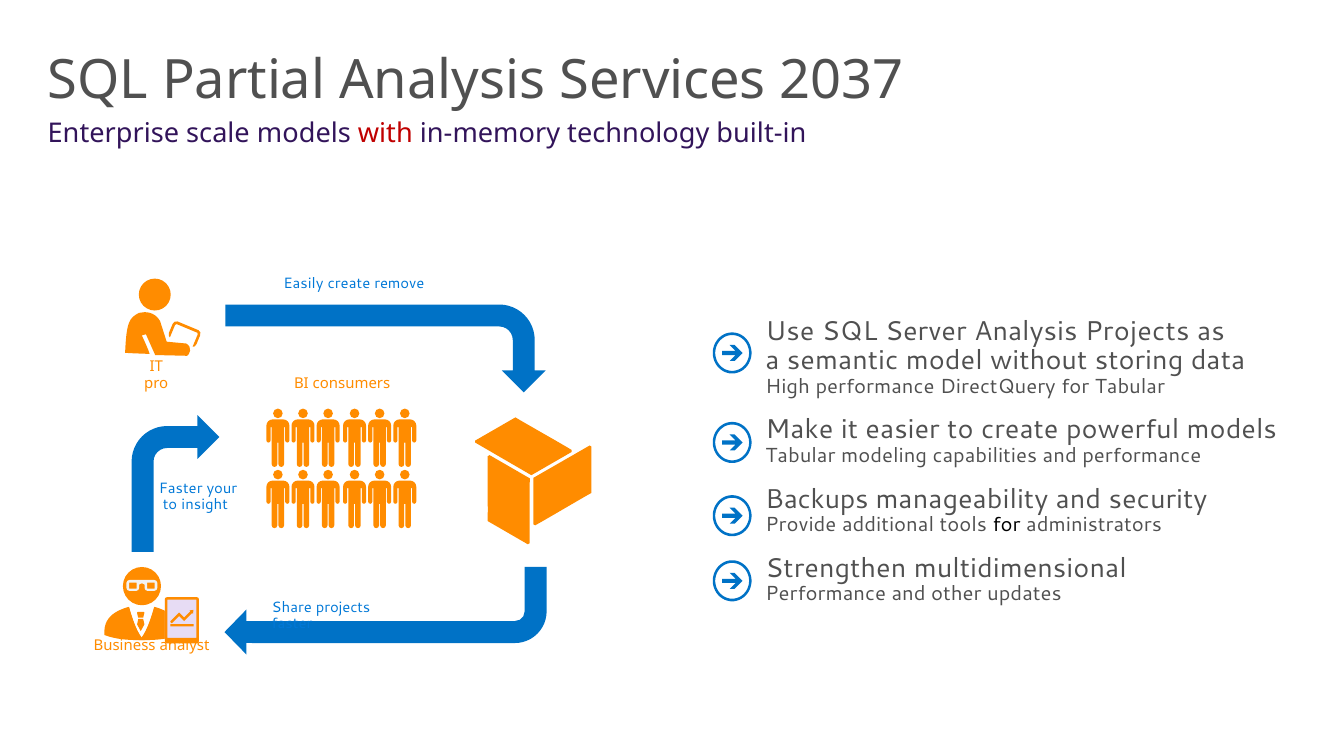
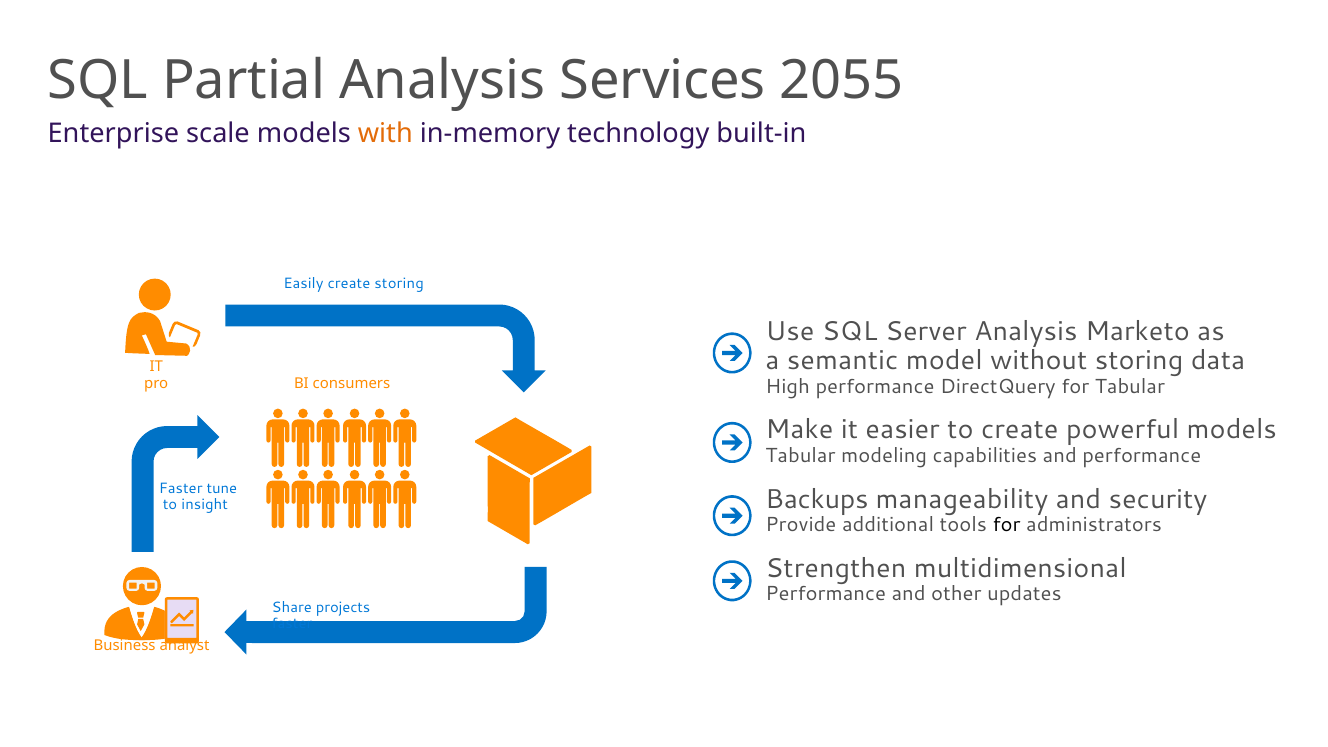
2037: 2037 -> 2055 (842, 80)
with colour: red -> orange (385, 133)
create remove: remove -> storing (399, 283)
Analysis Projects: Projects -> Marketo (1137, 331)
your: your -> tune (222, 489)
